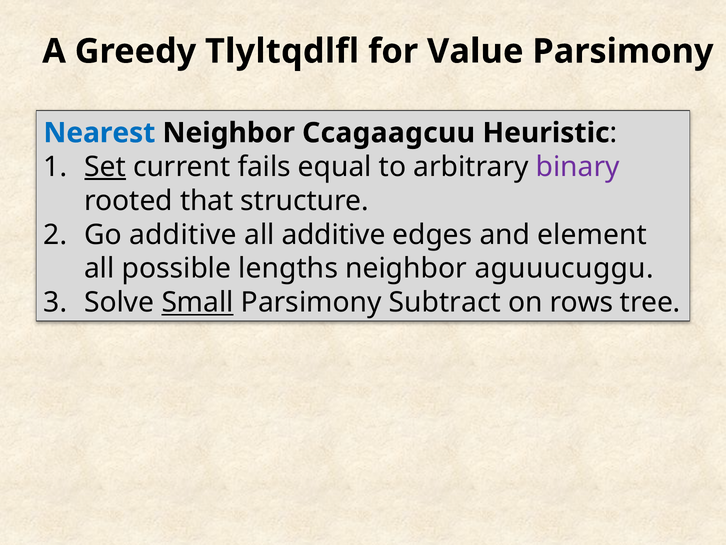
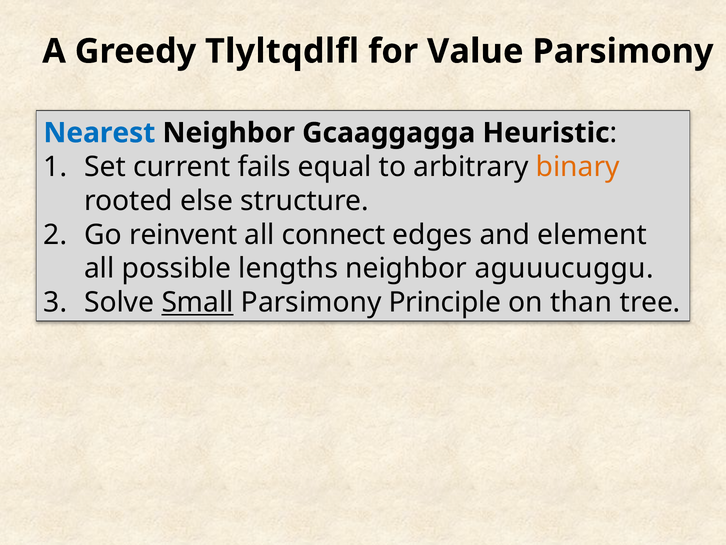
Ccagaagcuu: Ccagaagcuu -> Gcaaggagga (389, 133)
Set underline: present -> none (105, 167)
binary colour: purple -> orange (578, 167)
that: that -> else (207, 201)
Go additive: additive -> reinvent (183, 234)
all additive: additive -> connect (334, 234)
Subtract: Subtract -> Principle (445, 302)
rows: rows -> than (581, 302)
